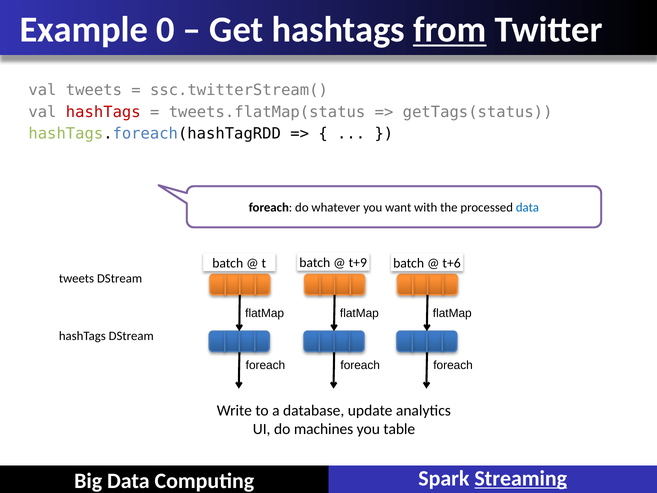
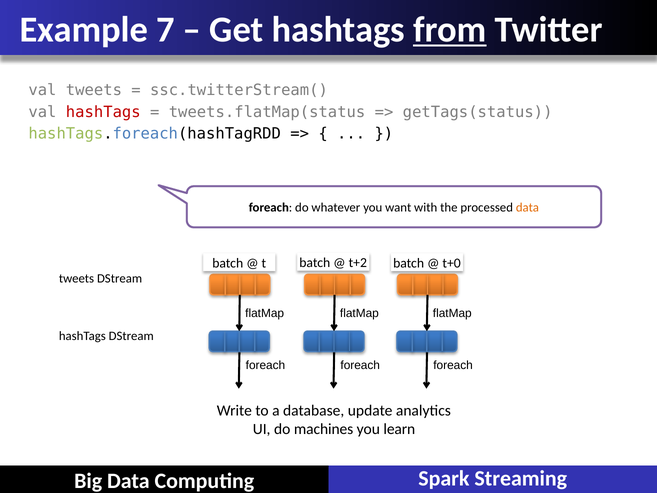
0: 0 -> 7 (166, 30)
data colour: blue -> orange (527, 208)
t+9: t+9 -> t+2 (358, 263)
t+6: t+6 -> t+0 (452, 263)
table: table -> learn (399, 429)
Streaming underline: present -> none (521, 478)
